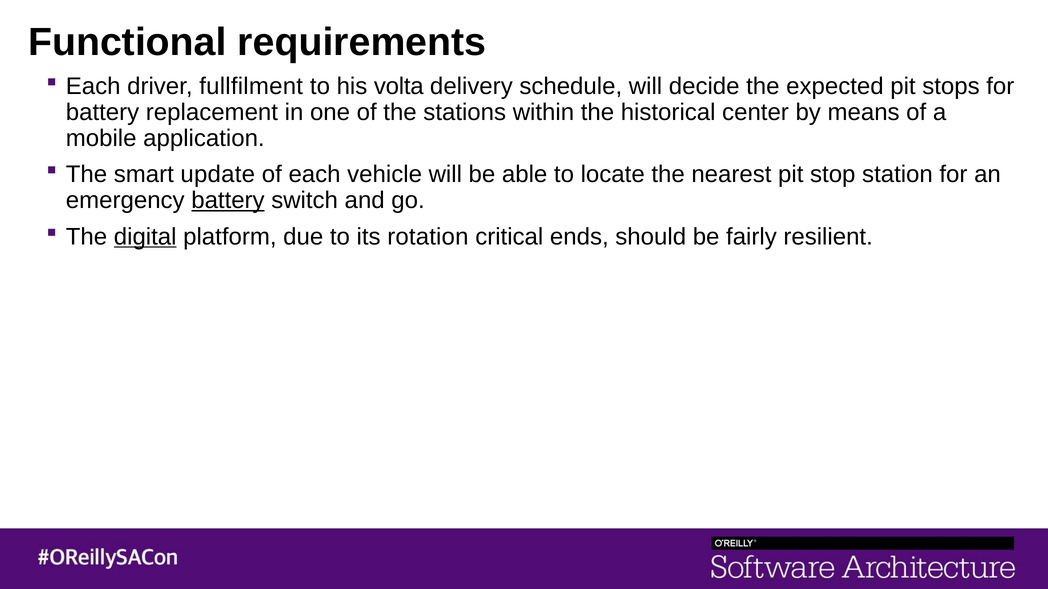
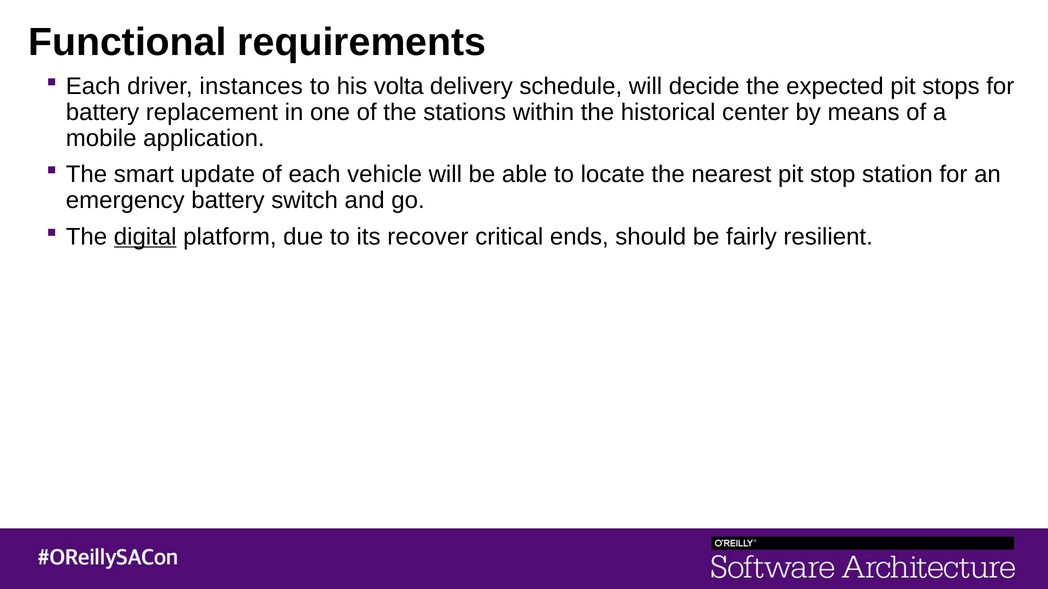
fullfilment: fullfilment -> instances (251, 87)
battery underline: present -> none (228, 201)
rotation: rotation -> recover (428, 237)
